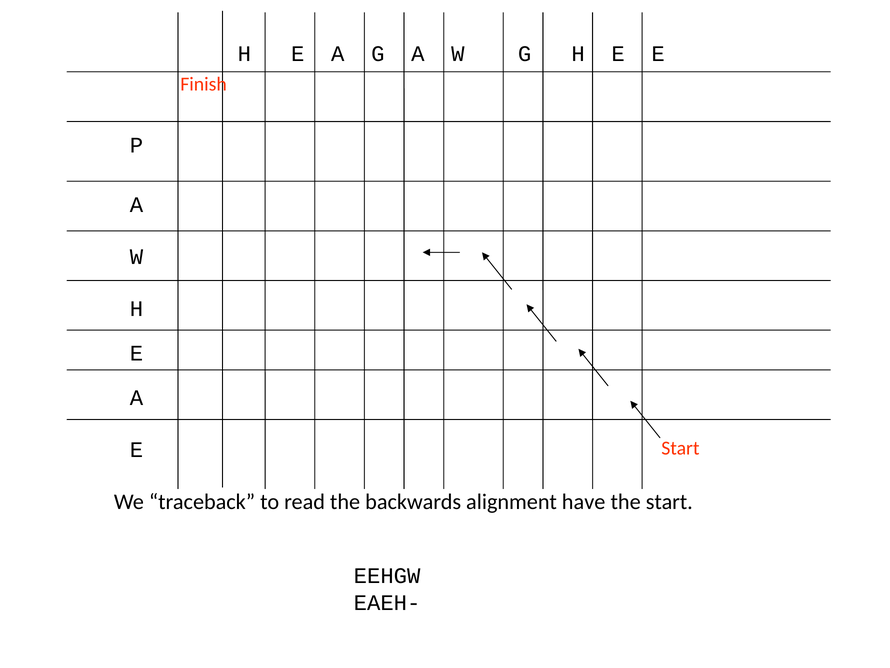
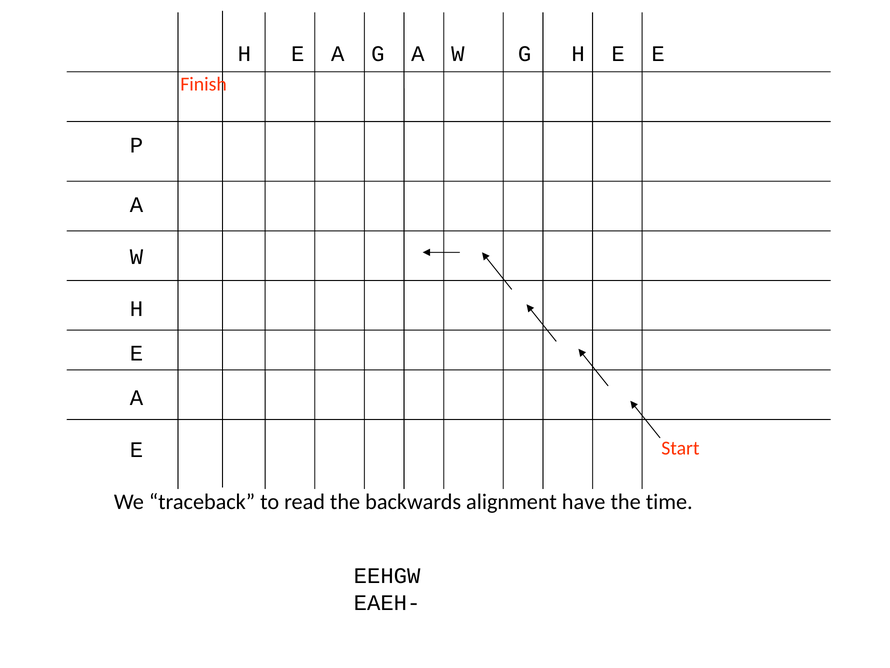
the start: start -> time (669, 501)
